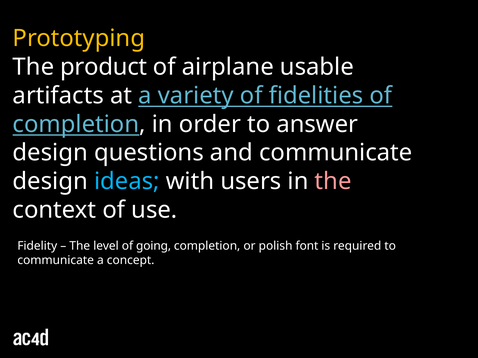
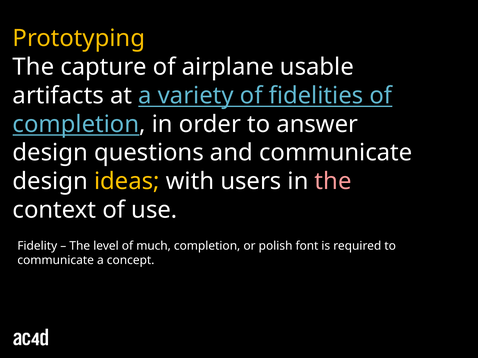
product: product -> capture (104, 67)
ideas colour: light blue -> yellow (127, 182)
going: going -> much (154, 246)
